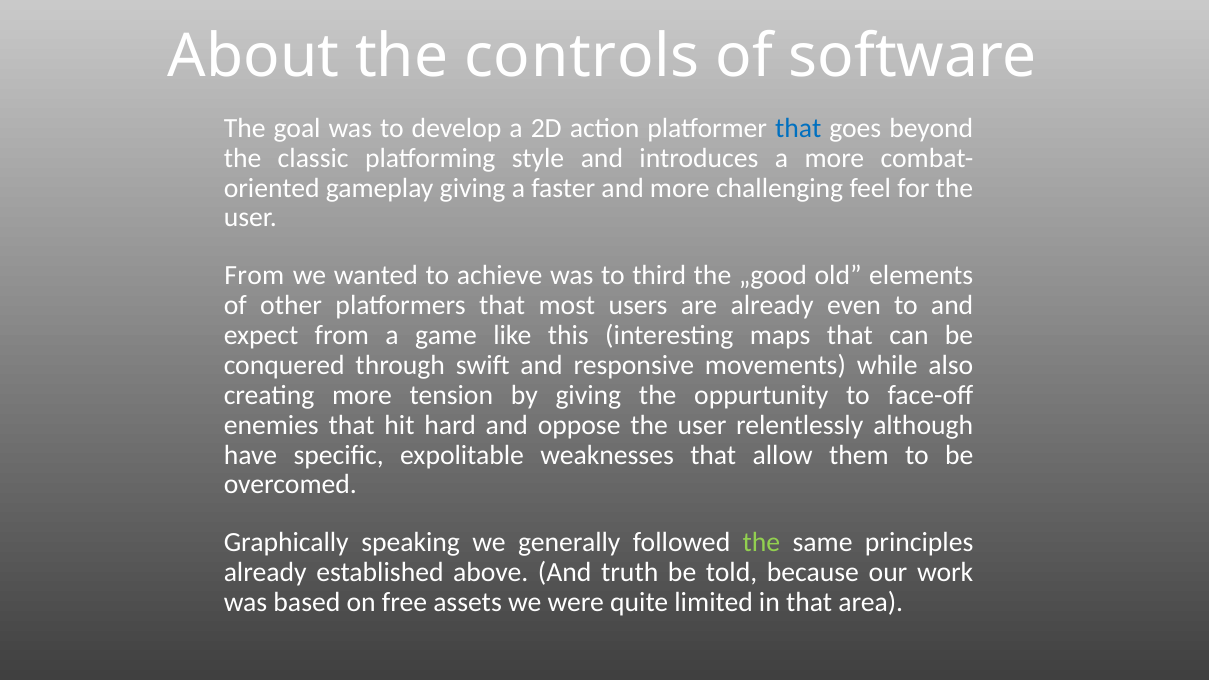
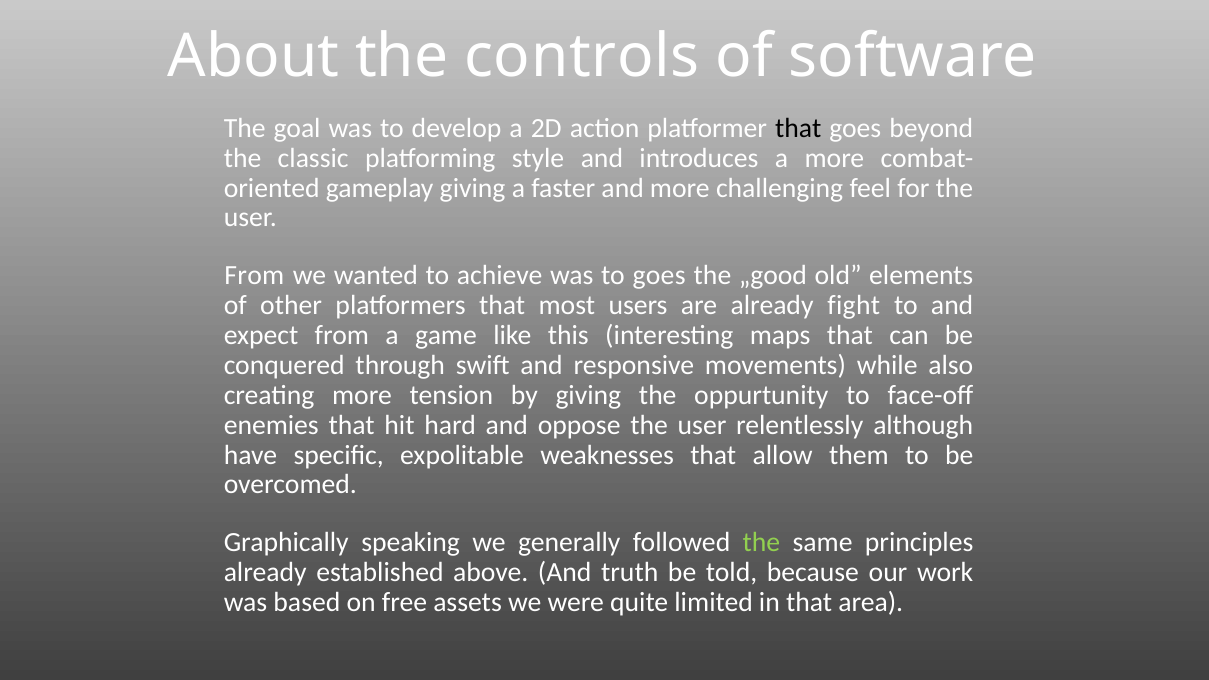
that colour: blue -> black (798, 128)
to third: third -> goes (659, 275)
even: even -> fight (854, 305)
